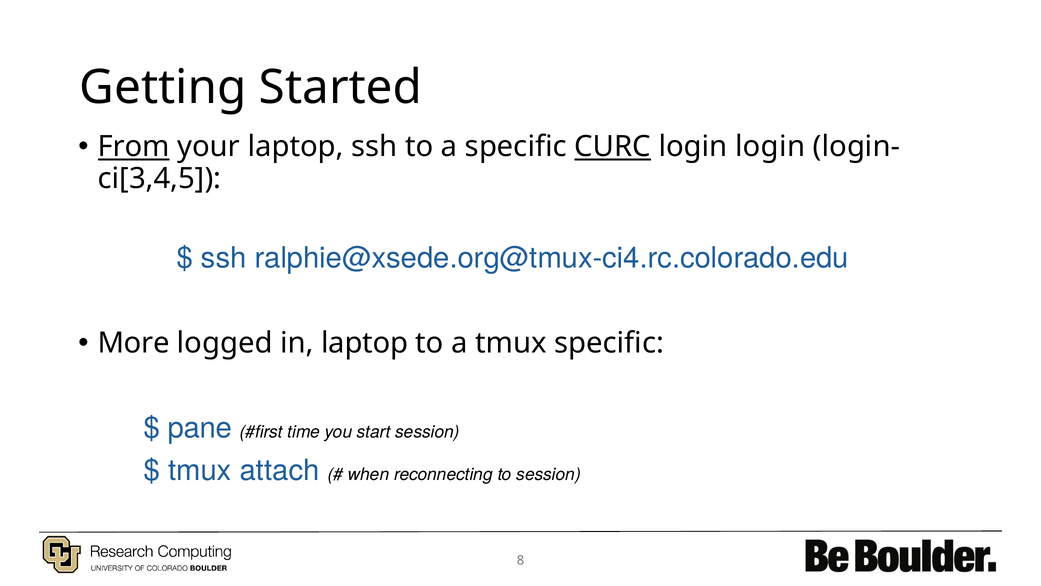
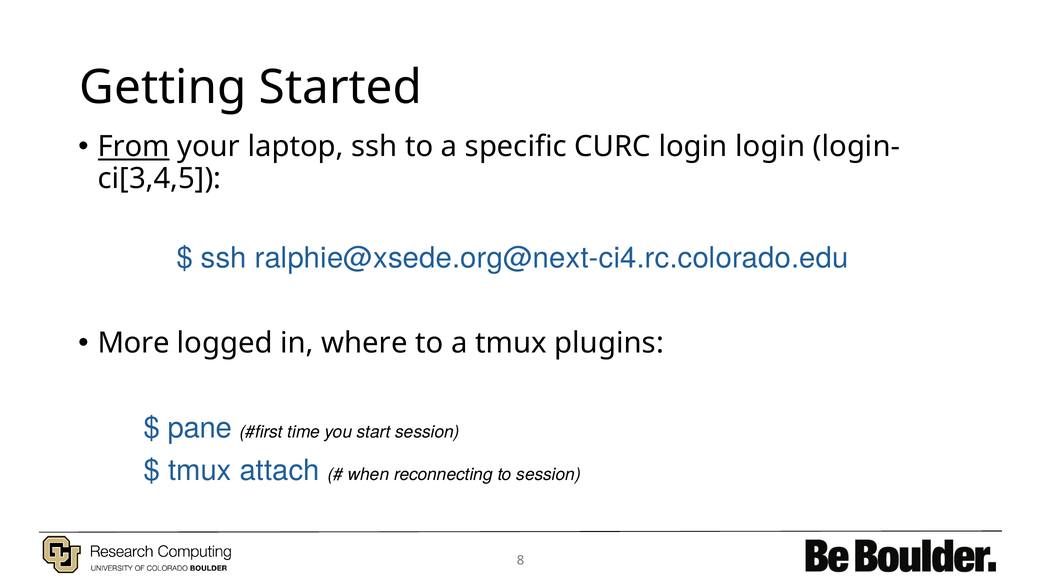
CURC underline: present -> none (613, 147)
ralphie@xsede.org@tmux-ci4.rc.colorado.edu: ralphie@xsede.org@tmux-ci4.rc.colorado.edu -> ralphie@xsede.org@next-ci4.rc.colorado.edu (552, 258)
in laptop: laptop -> where (364, 343)
tmux specific: specific -> plugins (609, 343)
